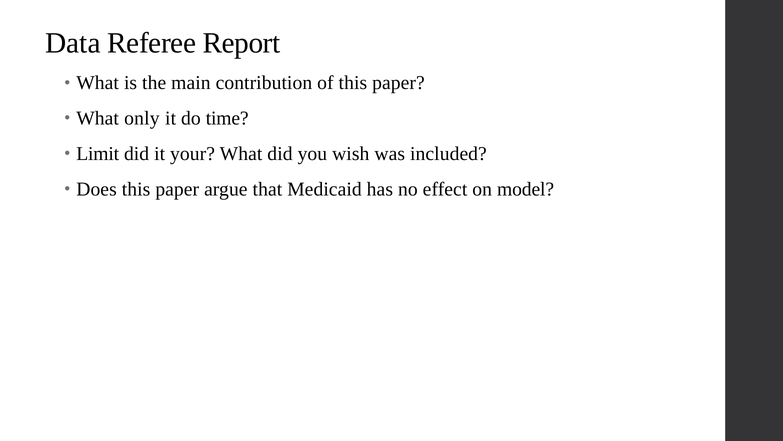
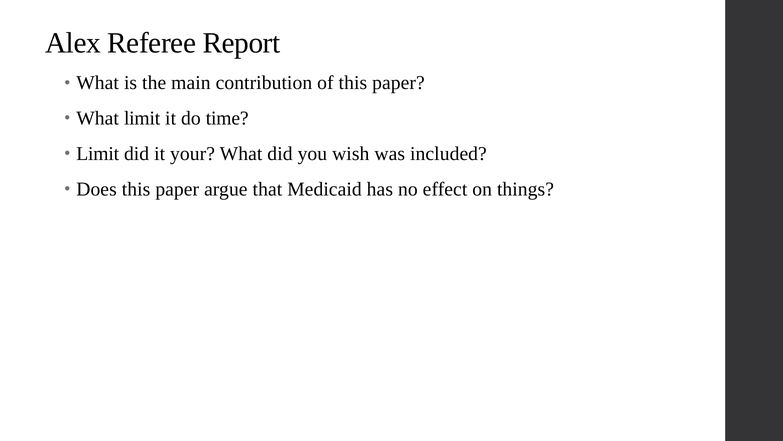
Data: Data -> Alex (73, 43)
What only: only -> limit (142, 118)
model: model -> things (525, 189)
